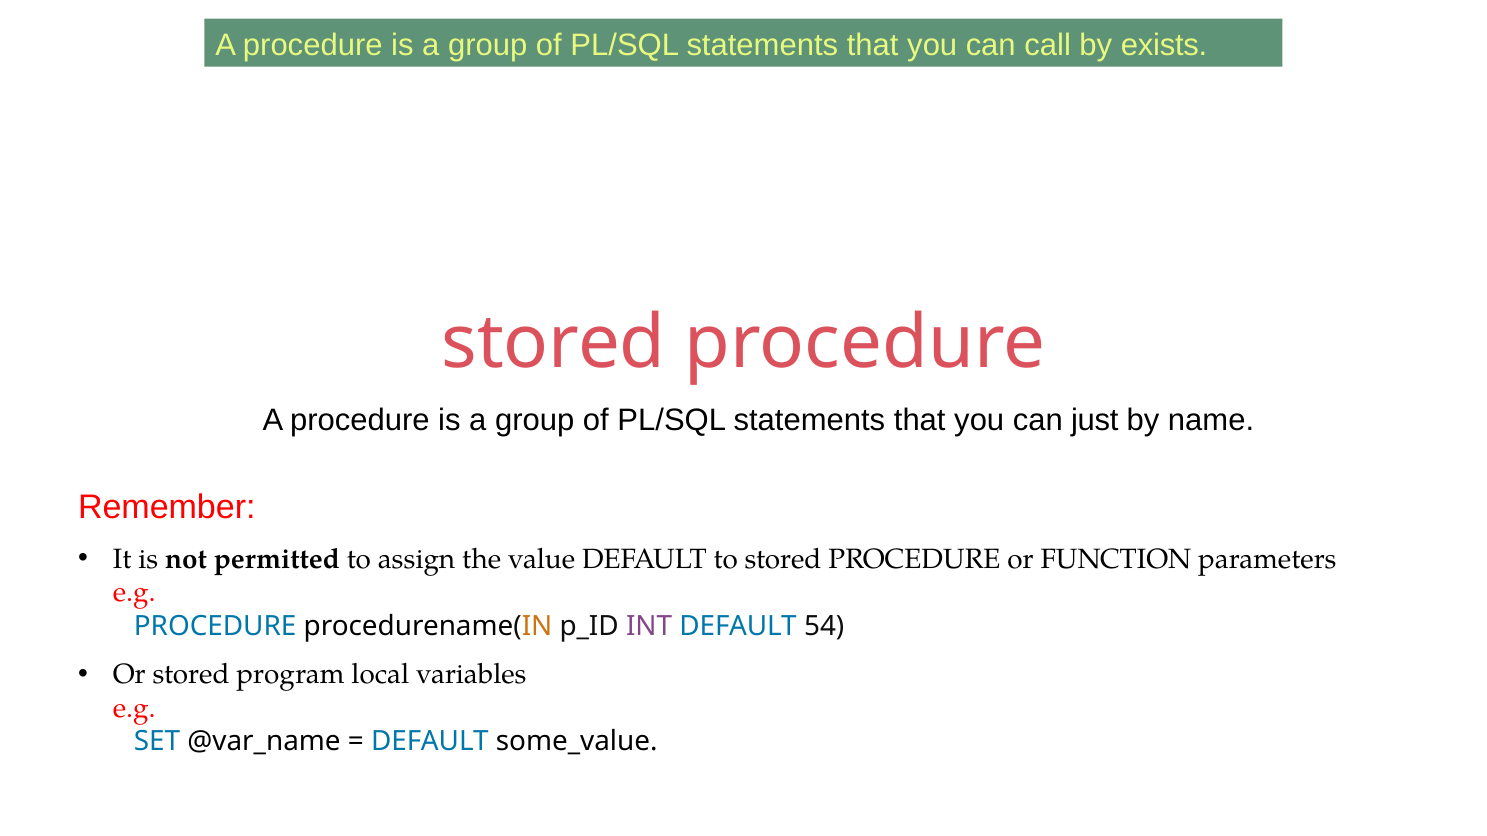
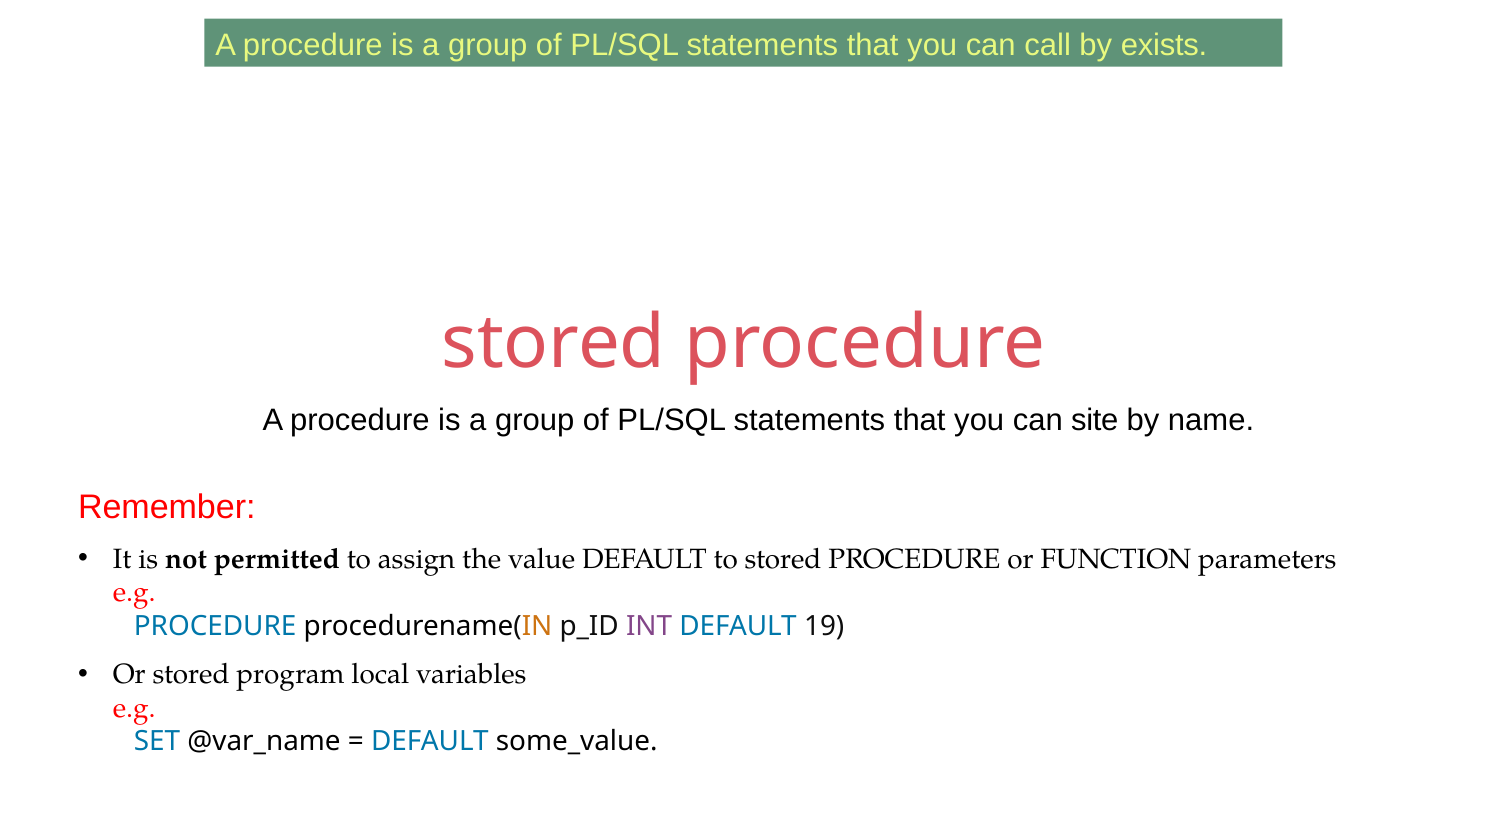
just: just -> site (1095, 420)
54: 54 -> 19 (824, 626)
